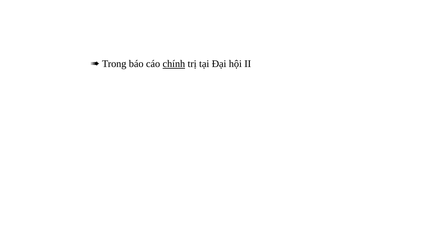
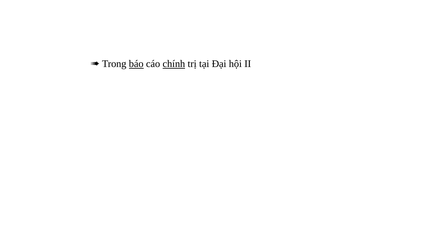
báo underline: none -> present (136, 64)
